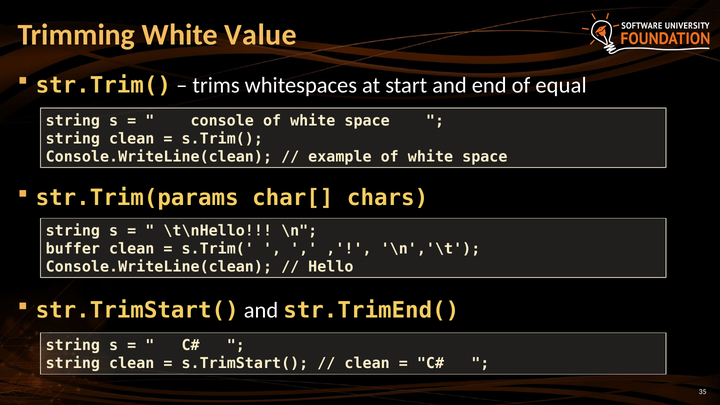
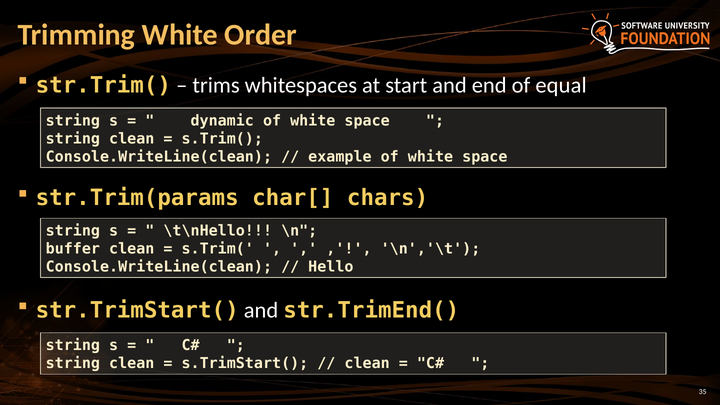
Value: Value -> Order (261, 35)
console: console -> dynamic (222, 121)
